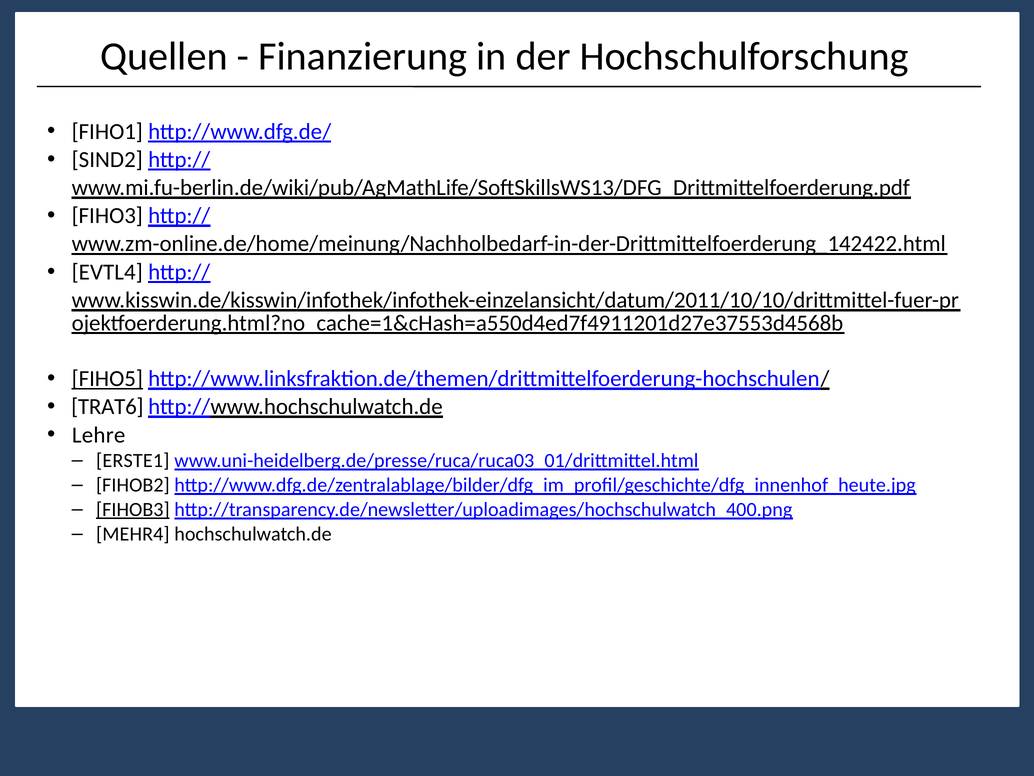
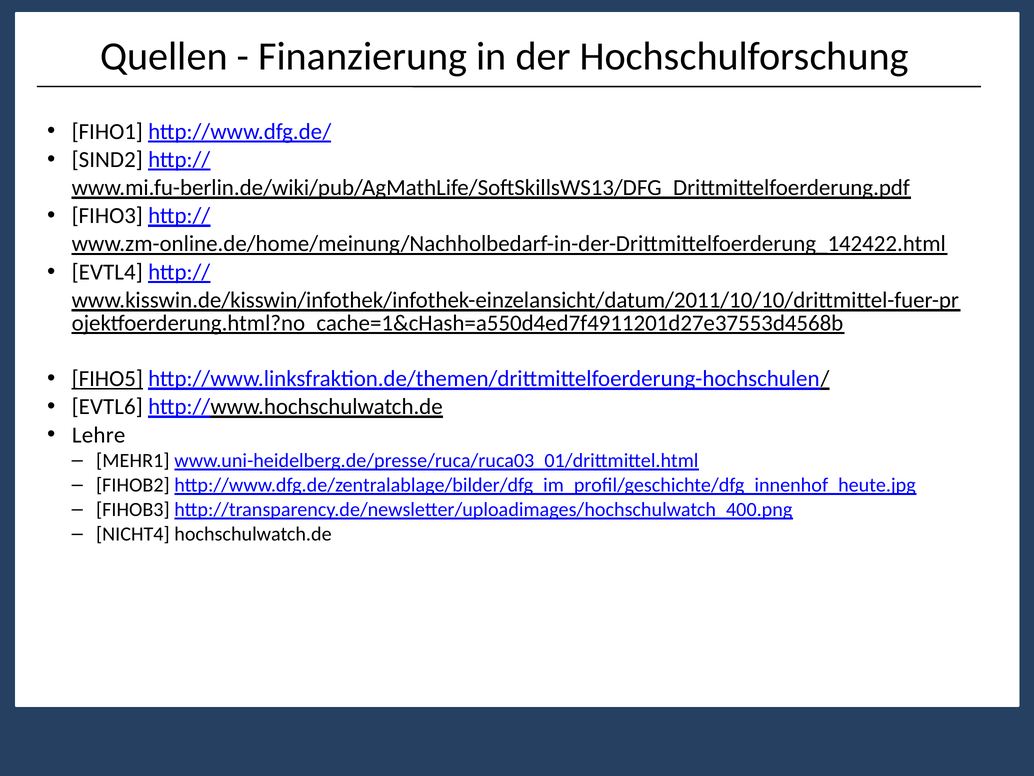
TRAT6: TRAT6 -> EVTL6 (107, 407)
ERSTE1: ERSTE1 -> MEHR1 (133, 460)
FIHOB3 underline: present -> none (133, 509)
MEHR4: MEHR4 -> NICHT4 (133, 534)
